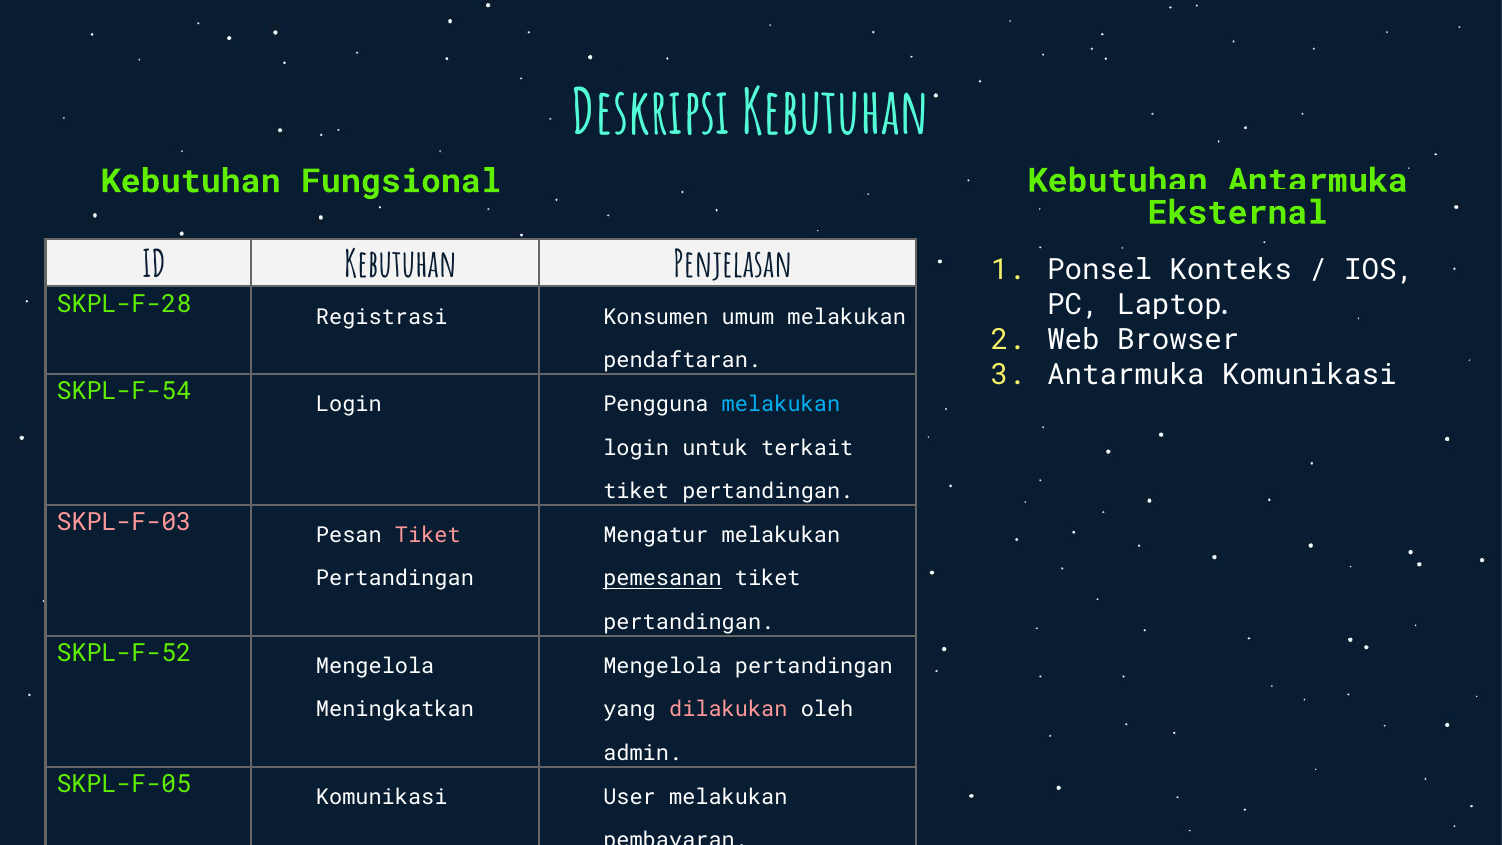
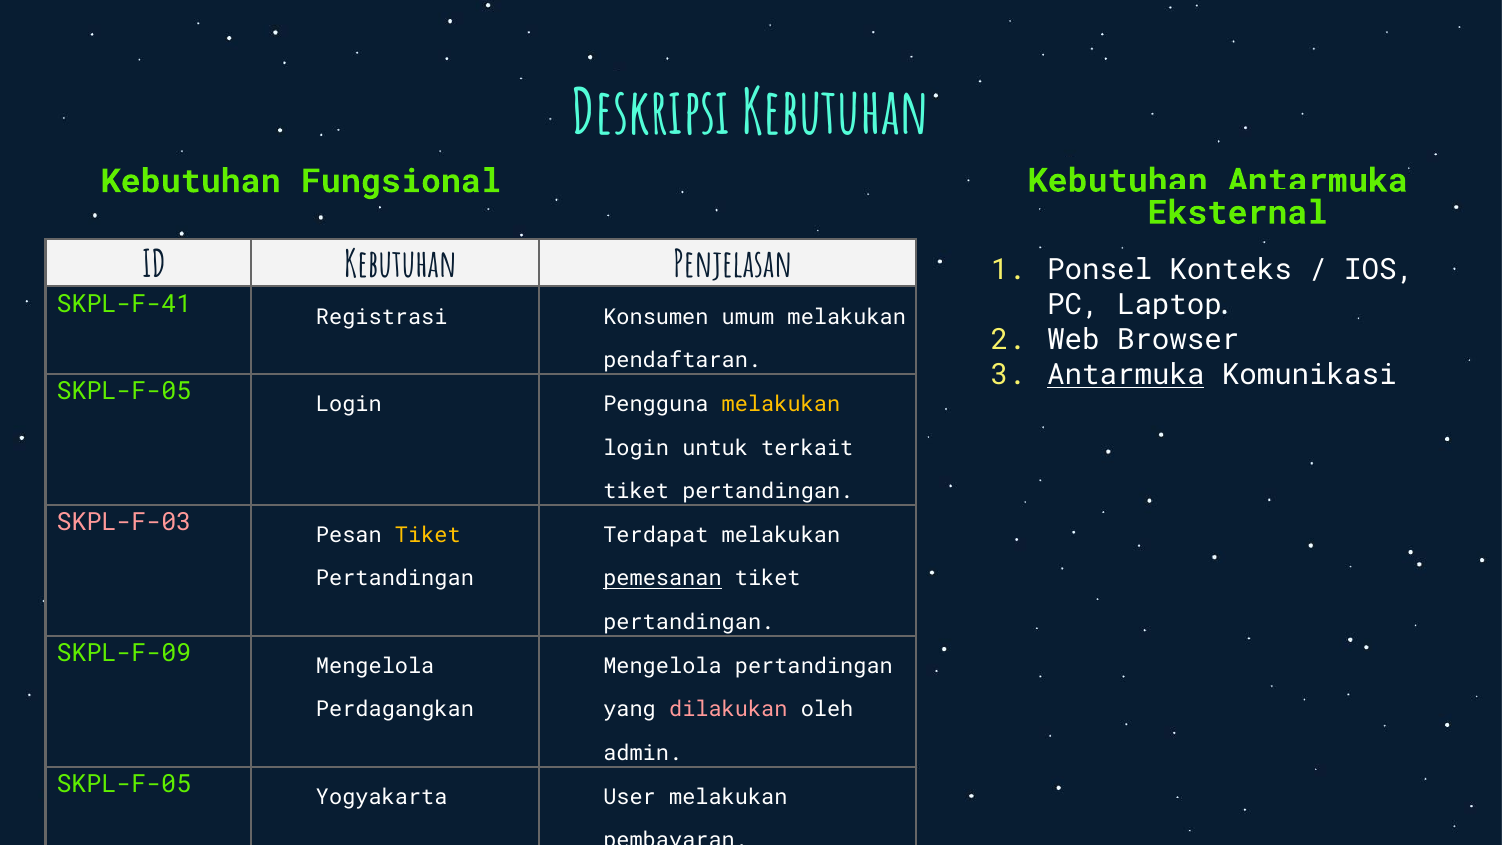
SKPL-F-28: SKPL-F-28 -> SKPL-F-41 (124, 304)
Antarmuka underline: none -> present (1126, 375)
SKPL-F-54: SKPL-F-54 -> SKPL-F-05 (124, 391)
melakukan colour: light blue -> yellow (781, 404)
Tiket colour: pink -> yellow (428, 535)
Mengatur: Mengatur -> Terdapat (656, 535)
SKPL-F-52: SKPL-F-52 -> SKPL-F-09 (124, 653)
Meningkatkan: Meningkatkan -> Perdagangkan (395, 710)
SKPL-F-05 Komunikasi: Komunikasi -> Yogyakarta (382, 797)
